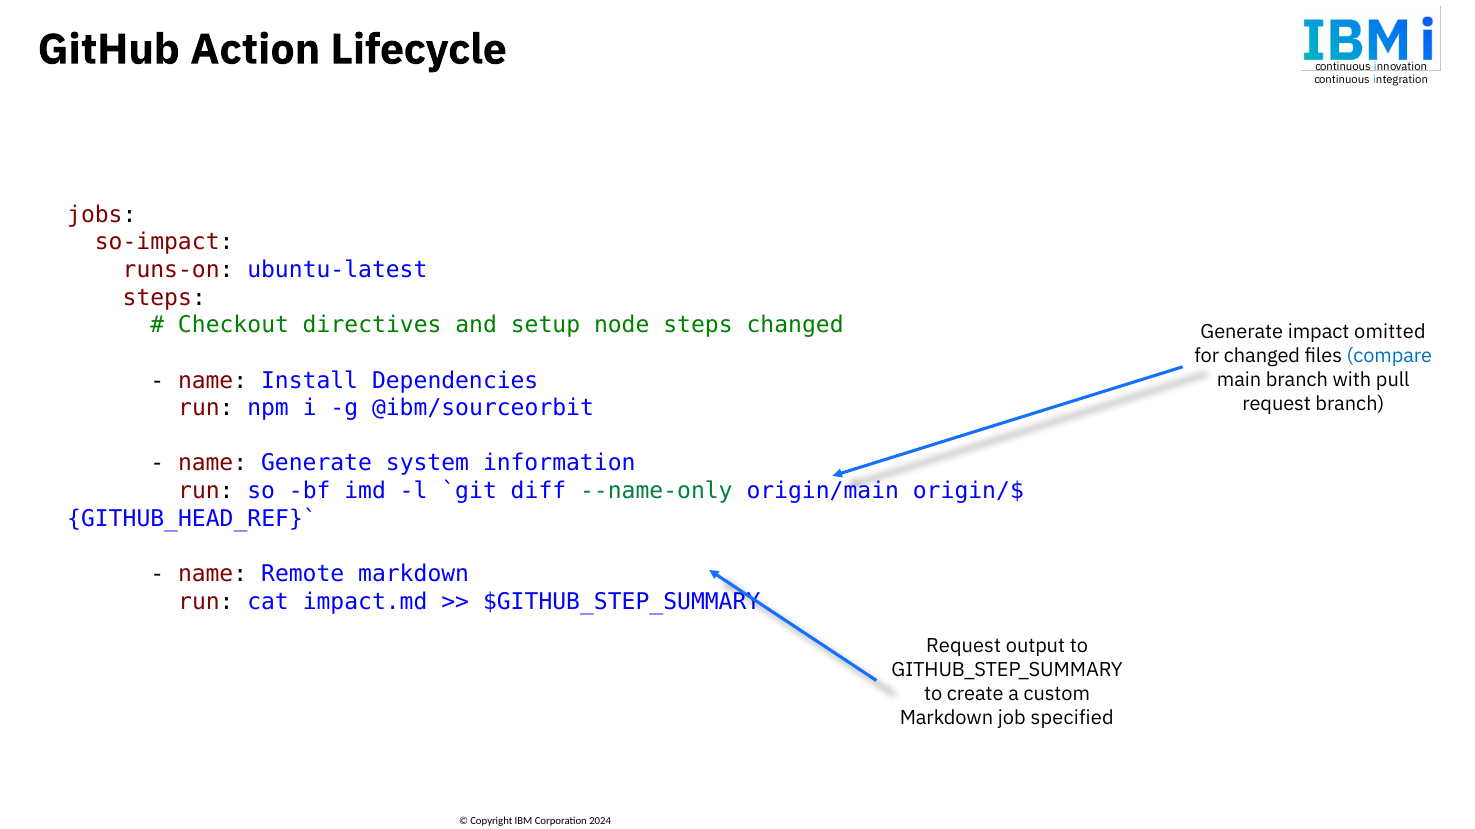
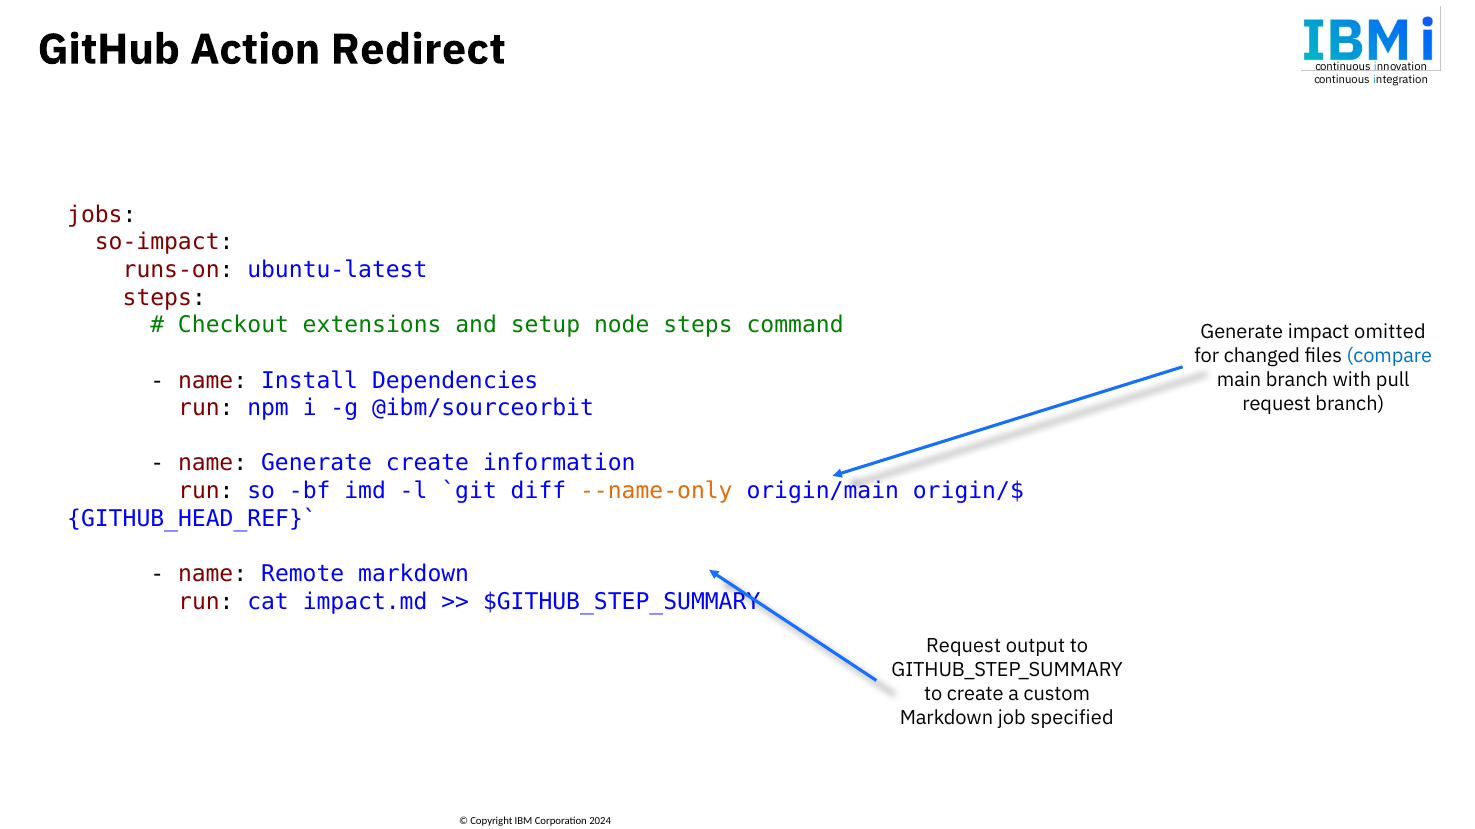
Lifecycle: Lifecycle -> Redirect (418, 50)
directives: directives -> extensions (372, 325)
steps changed: changed -> command (795, 325)
Generate system: system -> create (427, 464)
--name-only colour: green -> orange (656, 491)
